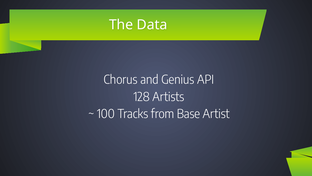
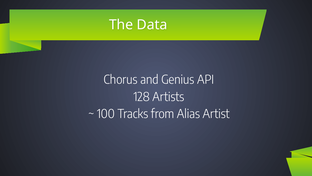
Base: Base -> Alias (188, 114)
